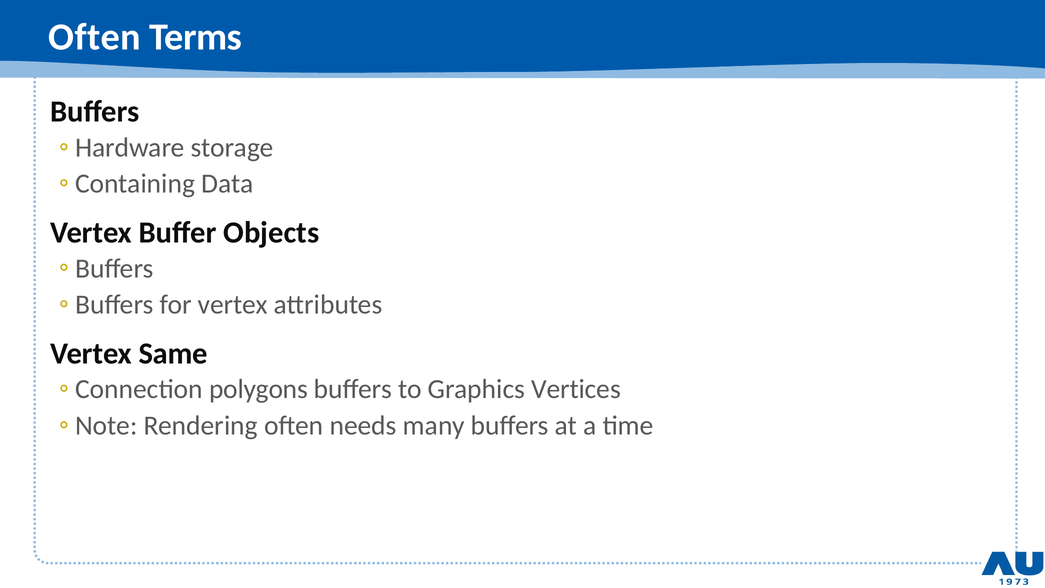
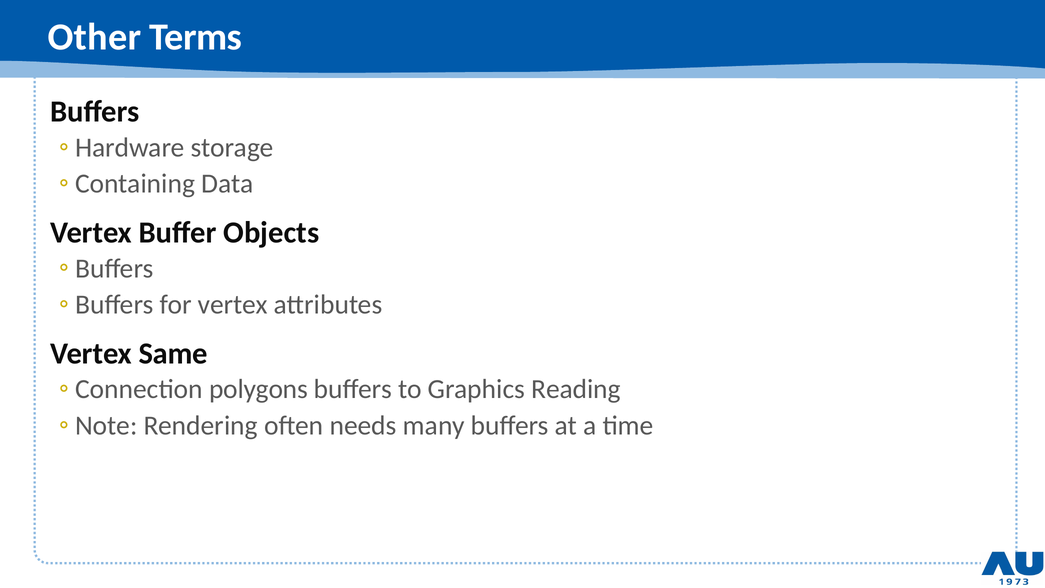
Often: Often -> Other (95, 37)
Vertices: Vertices -> Reading (576, 389)
